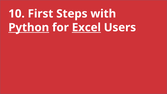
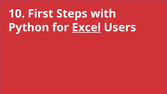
Python underline: present -> none (29, 27)
